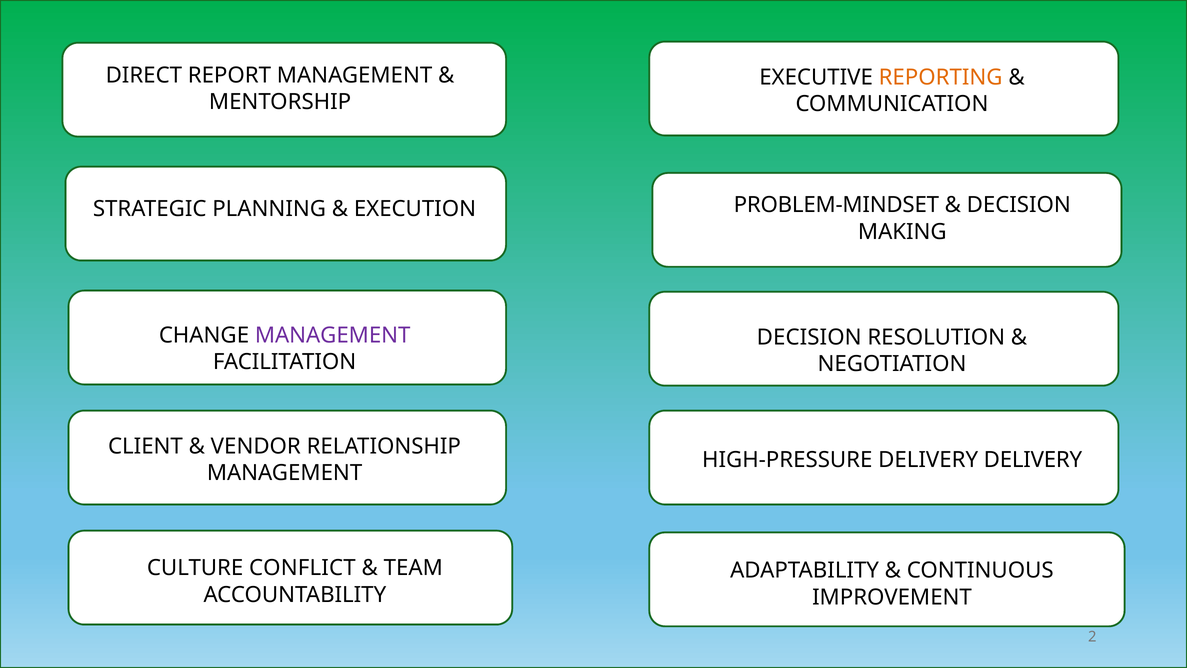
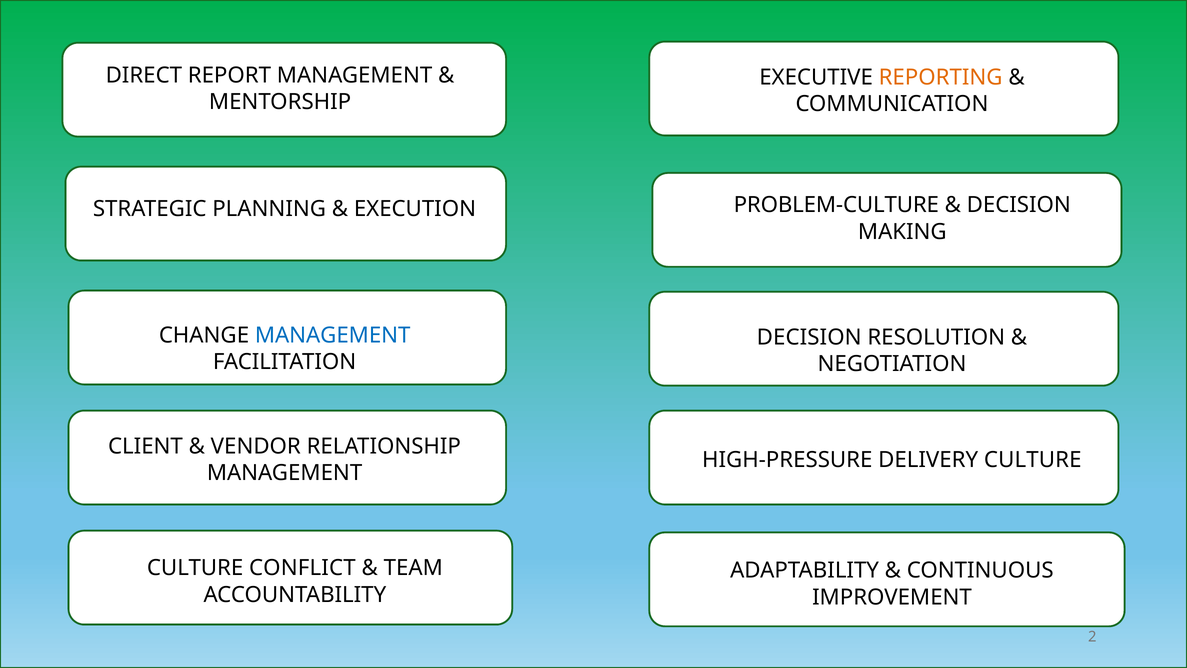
PROBLEM-MINDSET: PROBLEM-MINDSET -> PROBLEM-CULTURE (836, 205)
MANAGEMENT colour: purple -> blue (333, 335)
DELIVERY DELIVERY: DELIVERY -> CULTURE (1033, 459)
